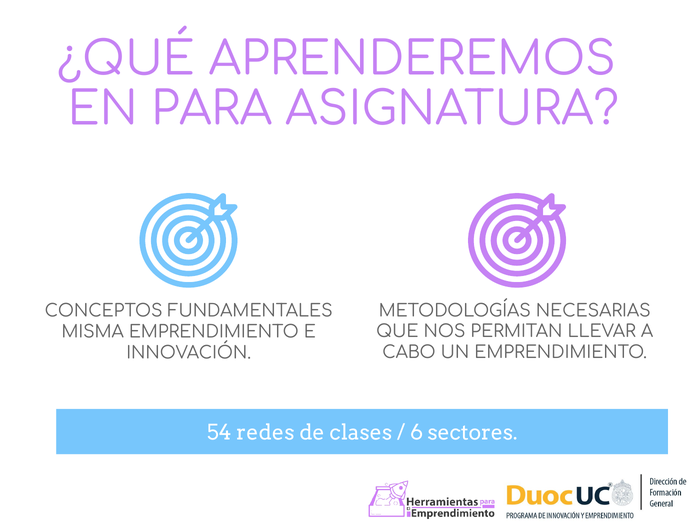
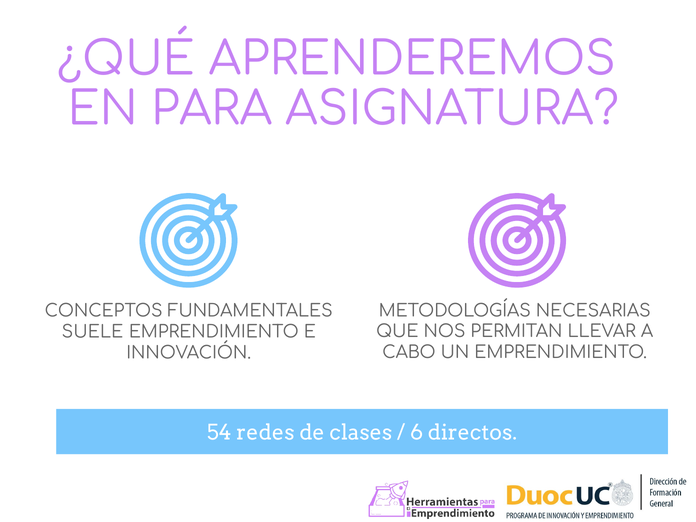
MISMA: MISMA -> SUELE (93, 332)
sectores: sectores -> directos (472, 433)
